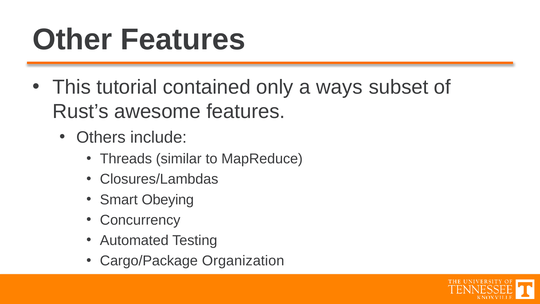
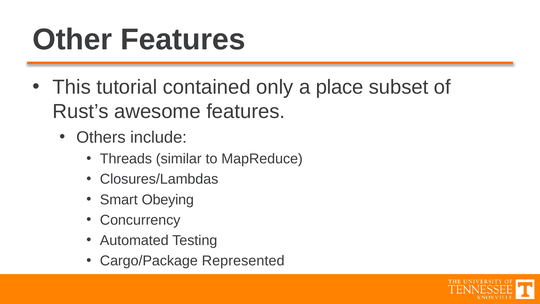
ways: ways -> place (340, 87)
Organization: Organization -> Represented (243, 261)
